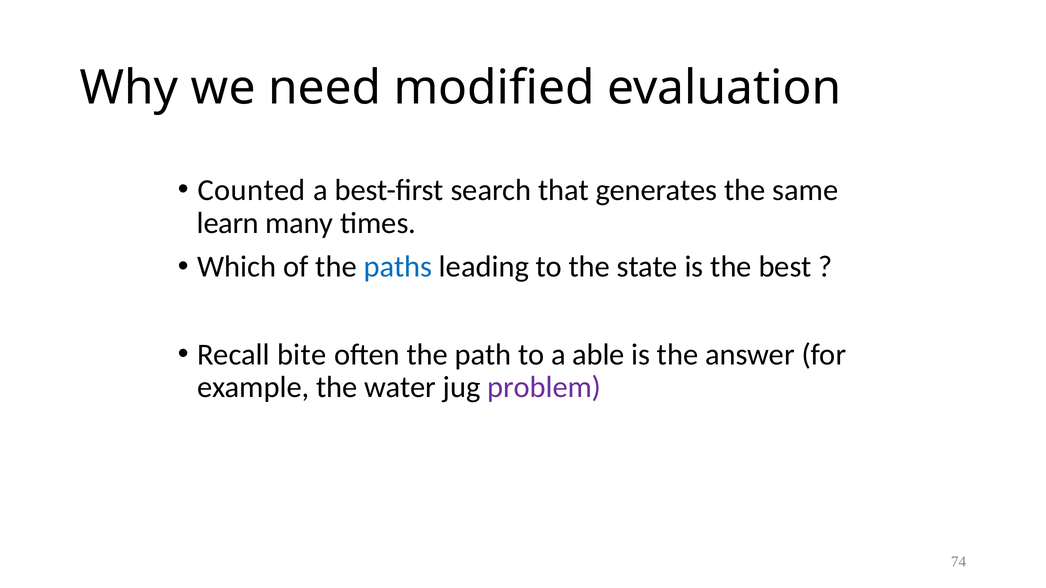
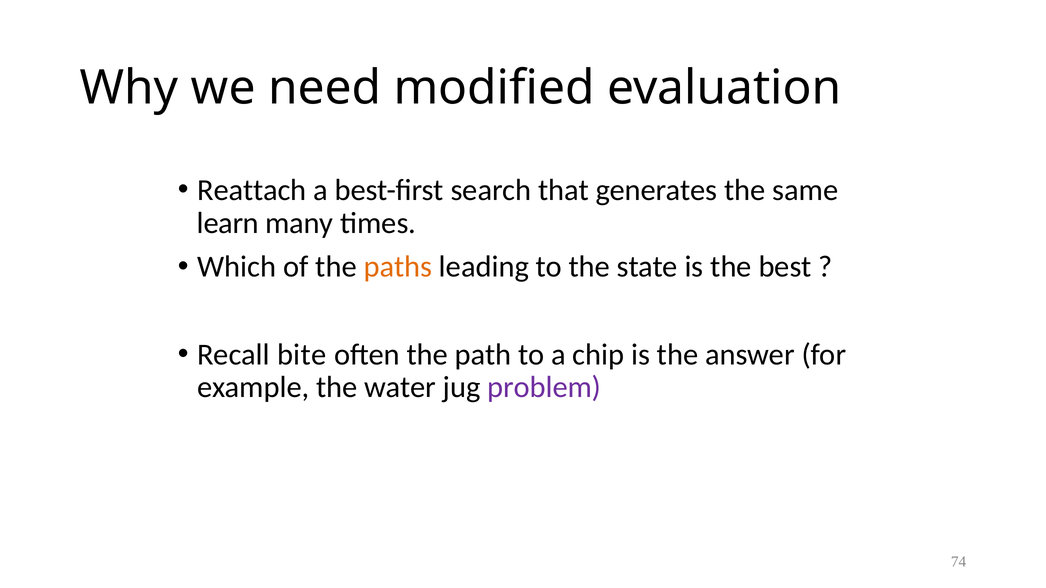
Counted: Counted -> Reattach (252, 190)
paths colour: blue -> orange (398, 267)
able: able -> chip (598, 355)
